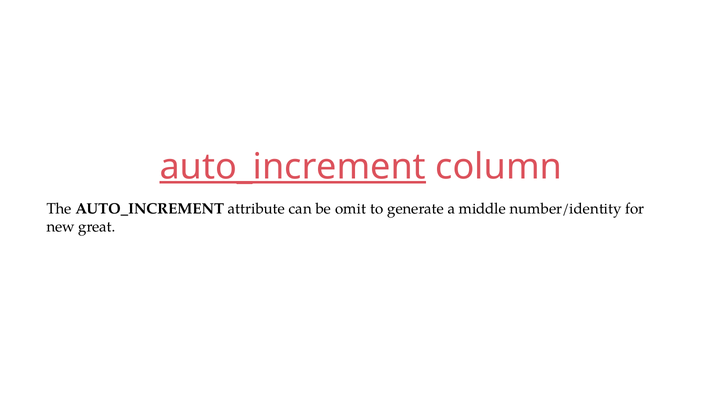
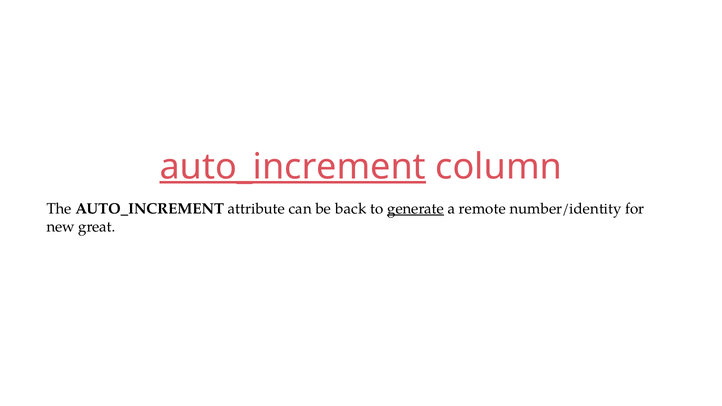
omit: omit -> back (351, 209)
generate underline: none -> present (416, 209)
middle: middle -> remote (482, 209)
